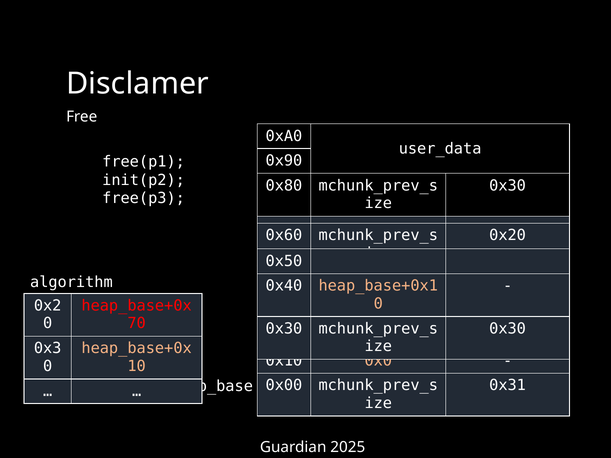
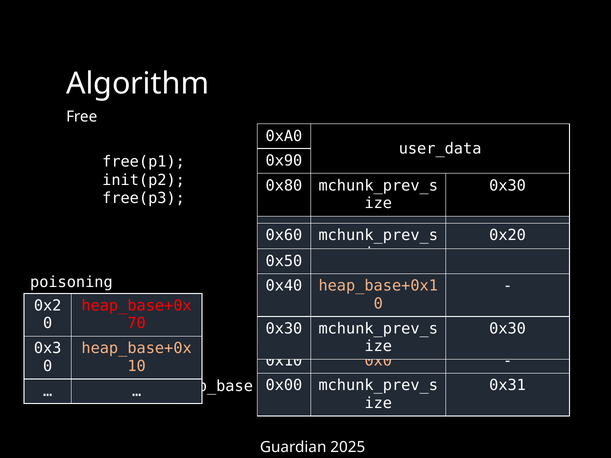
Disclamer: Disclamer -> Algorithm (138, 84)
algorithm: algorithm -> poisoning (71, 282)
